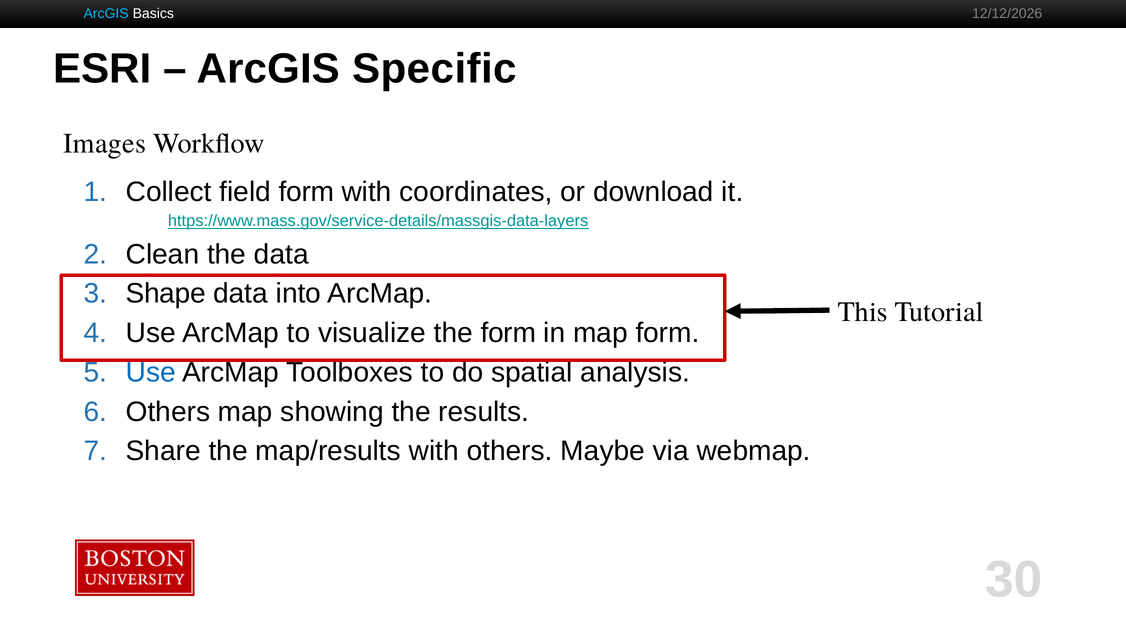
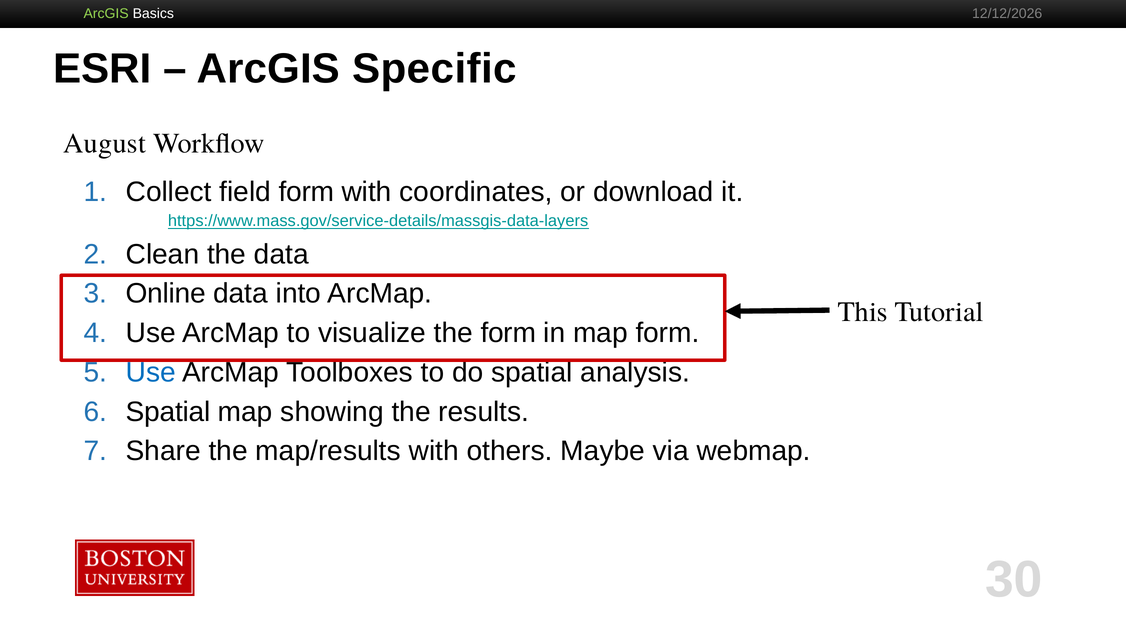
ArcGIS colour: light blue -> light green (106, 14)
Images: Images -> August (105, 144)
Shape: Shape -> Online (166, 294)
Others: Others -> Spatial (168, 412)
